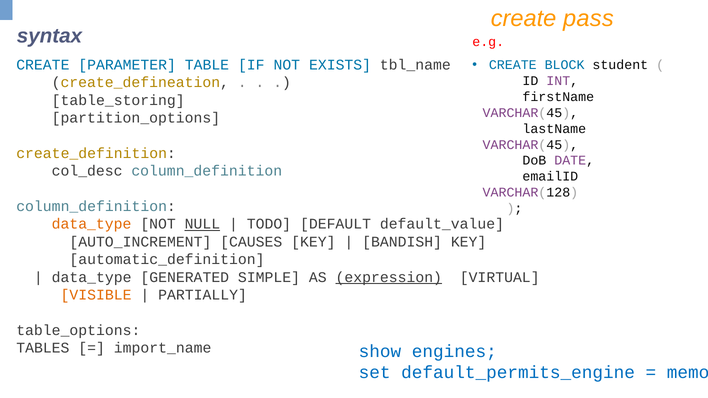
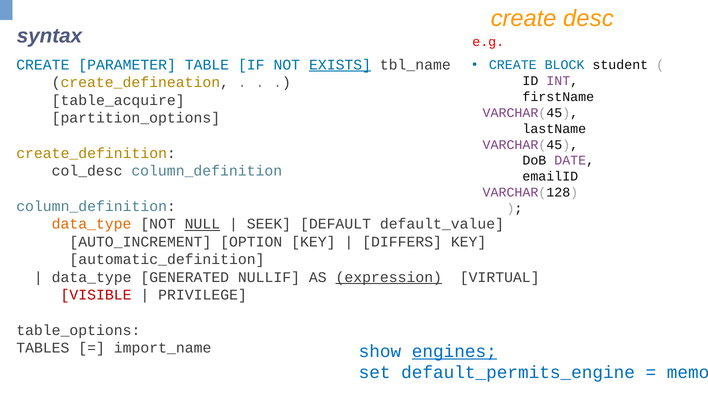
pass: pass -> desc (588, 18)
EXISTS underline: none -> present (340, 65)
table_storing: table_storing -> table_acquire (118, 100)
TODO: TODO -> SEEK (269, 224)
CAUSES: CAUSES -> OPTION (251, 242)
BANDISH: BANDISH -> DIFFERS (402, 242)
SIMPLE: SIMPLE -> NULLIF (269, 277)
VISIBLE colour: orange -> red (96, 295)
PARTIALLY: PARTIALLY -> PRIVILEGE (203, 295)
engines underline: none -> present (454, 352)
